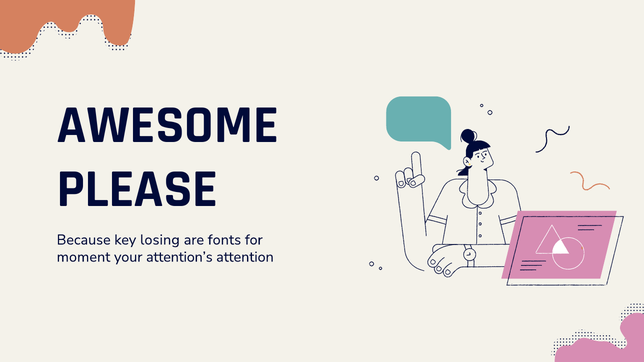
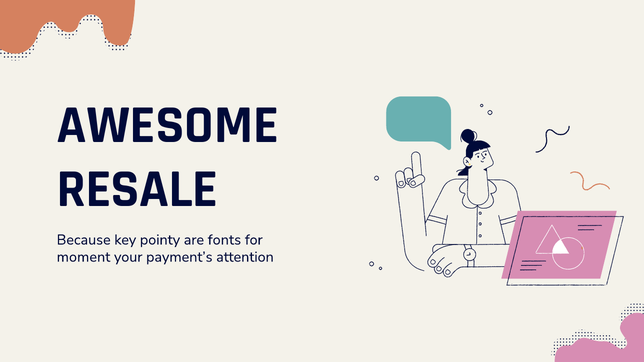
PLEASE: PLEASE -> RESALE (137, 189)
losing: losing -> pointy (160, 240)
attention’s: attention’s -> payment’s (179, 257)
